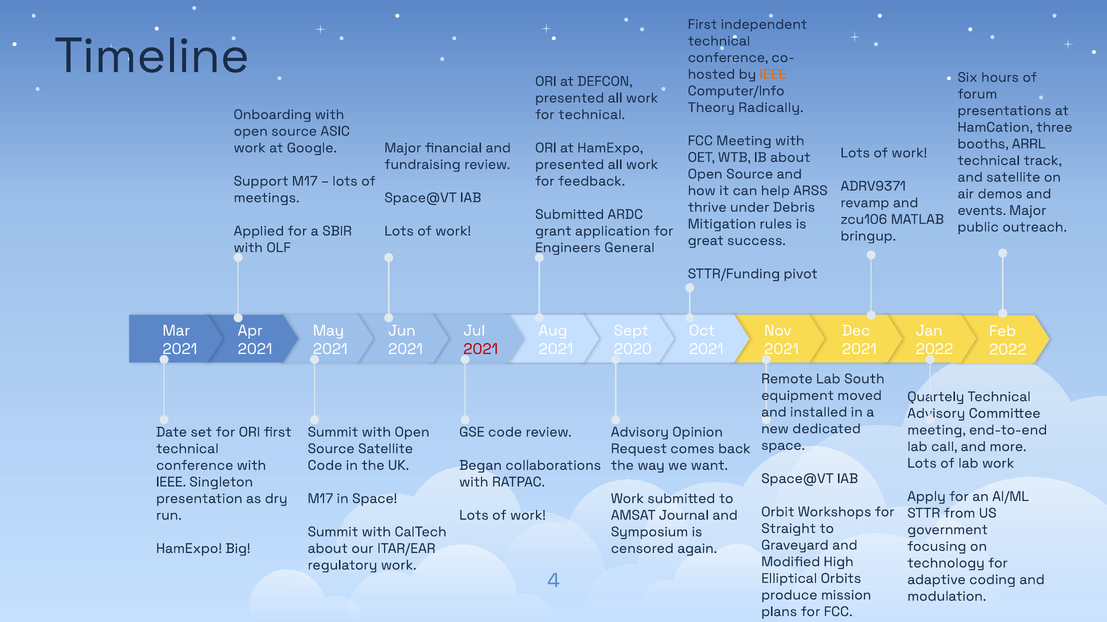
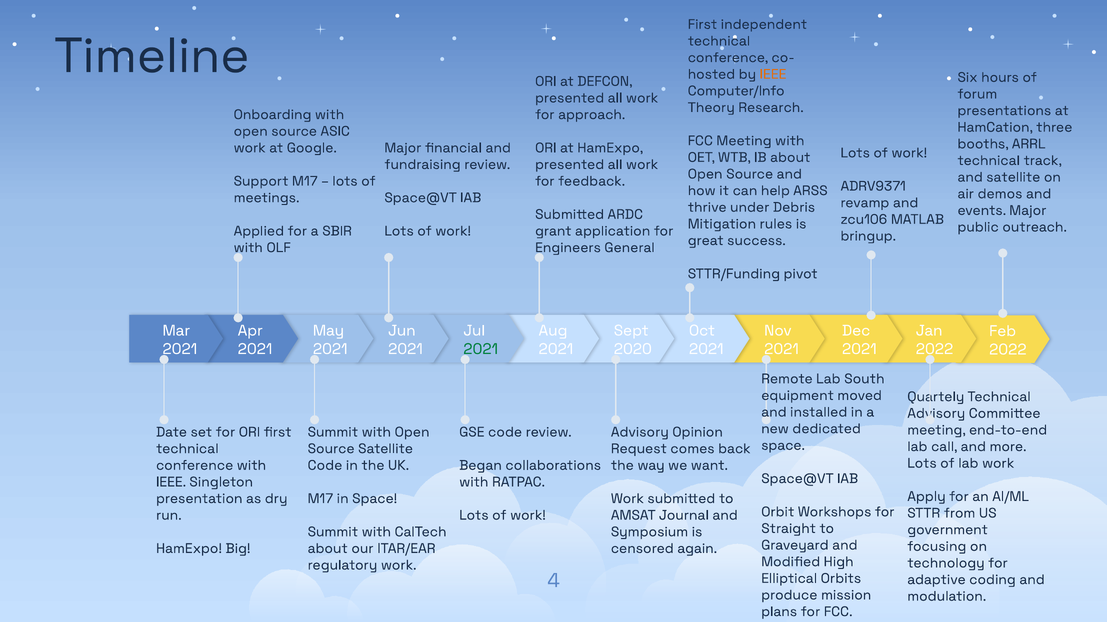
Radically: Radically -> Research (771, 108)
for technical: technical -> approach (592, 115)
2021 colour: red -> green (481, 349)
